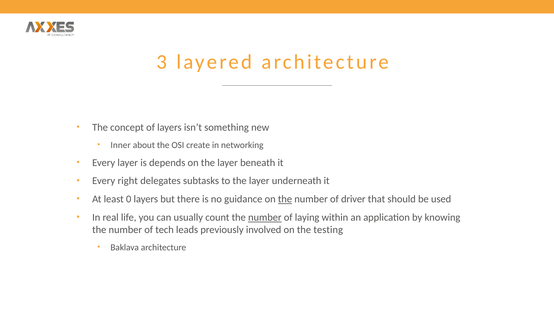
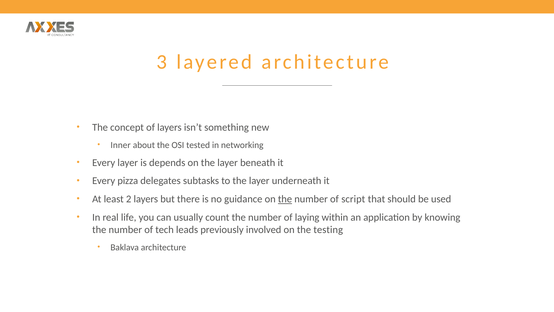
create: create -> tested (198, 145)
right: right -> pizza (128, 181)
0: 0 -> 2 (129, 199)
driver: driver -> script (353, 199)
number underline: present -> none (265, 217)
